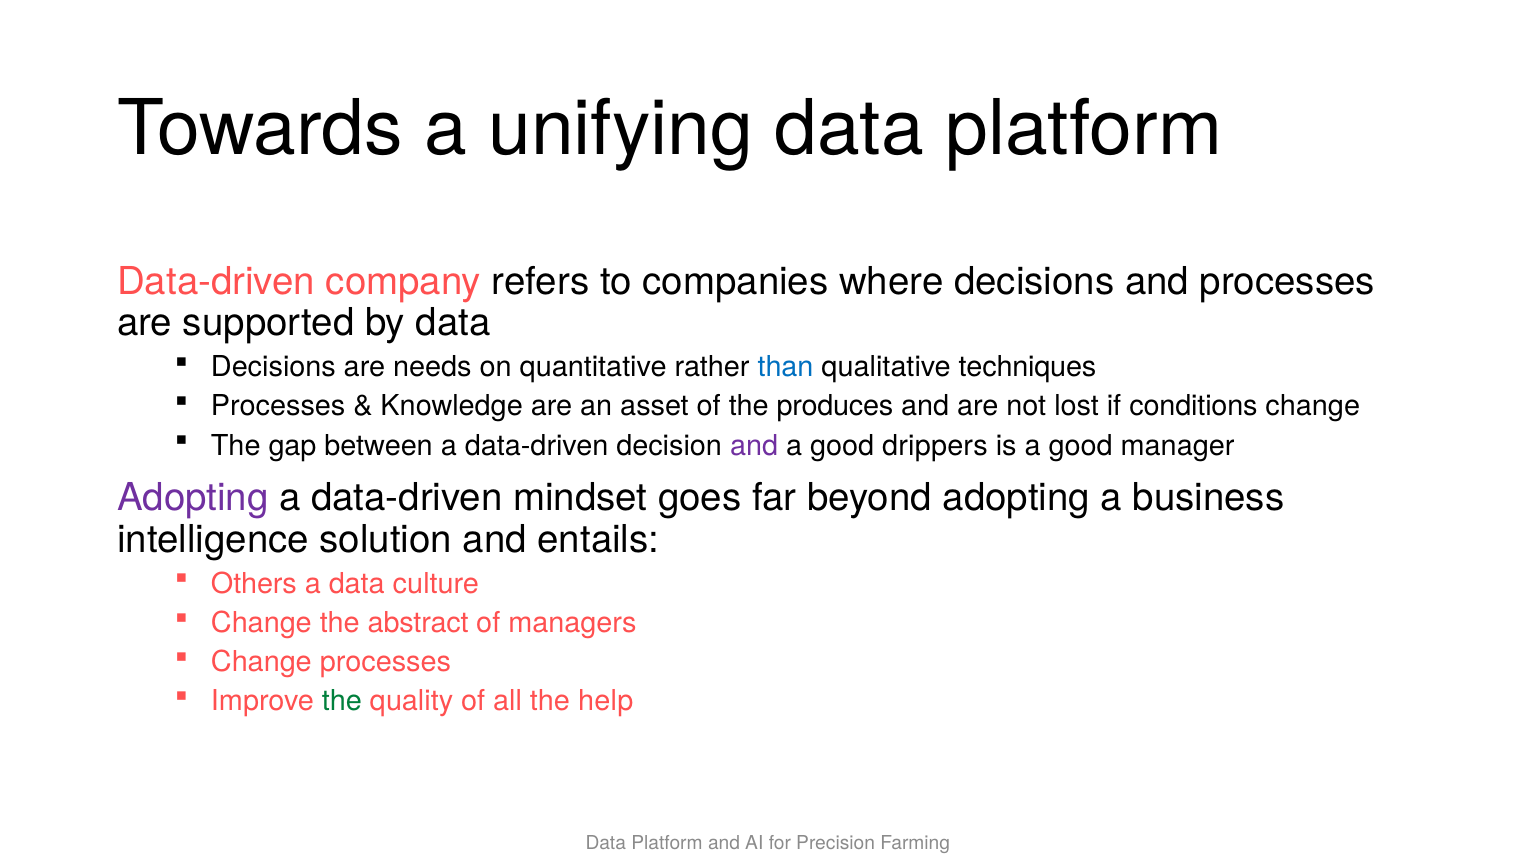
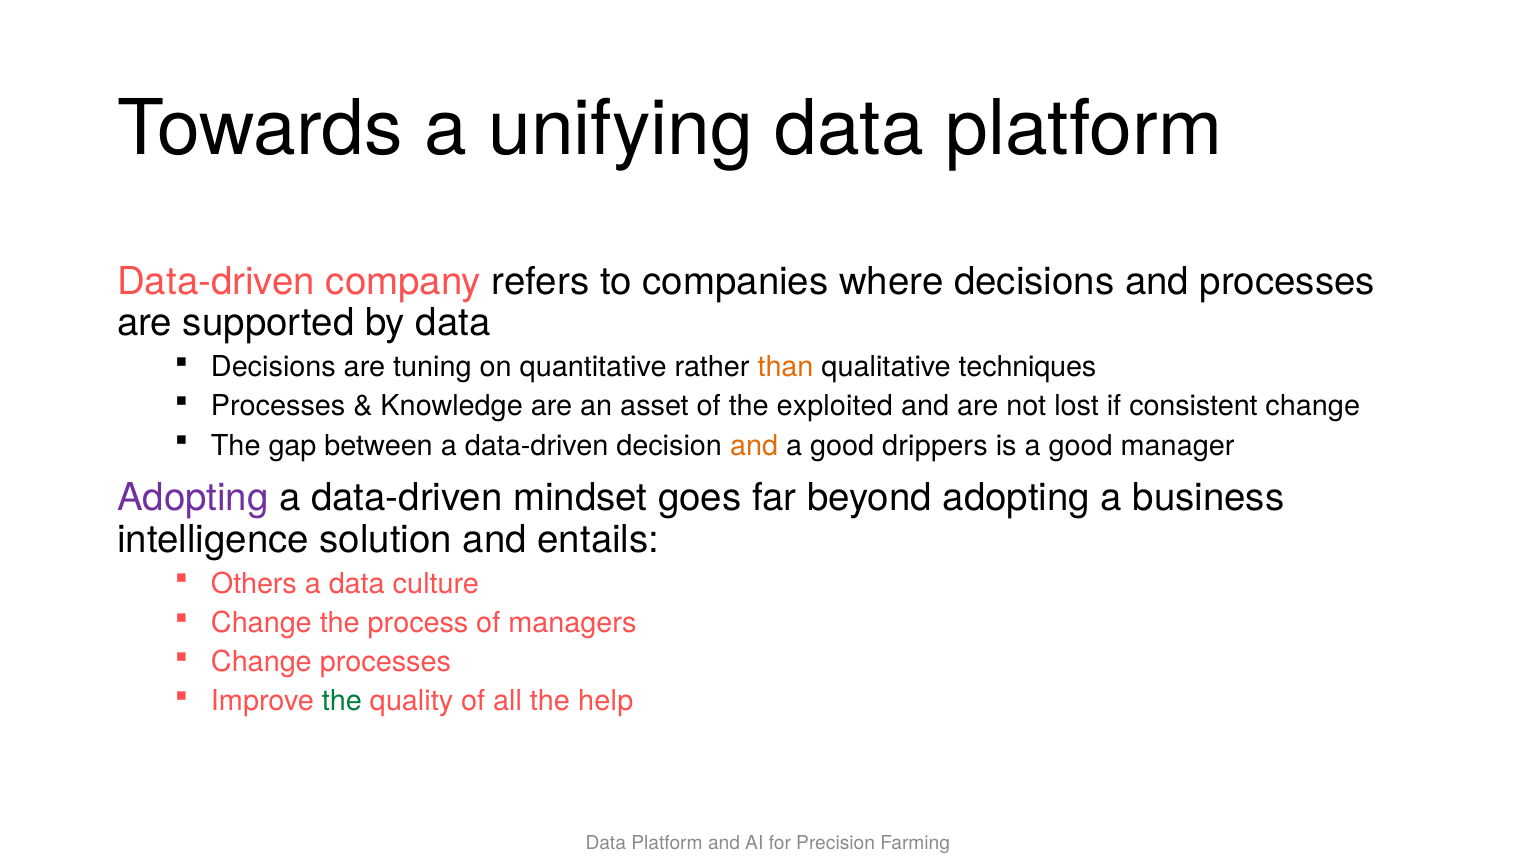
needs: needs -> tuning (432, 367)
than colour: blue -> orange (786, 367)
produces: produces -> exploited (835, 406)
conditions: conditions -> consistent (1193, 406)
and colour: purple -> orange (754, 446)
abstract: abstract -> process (418, 623)
